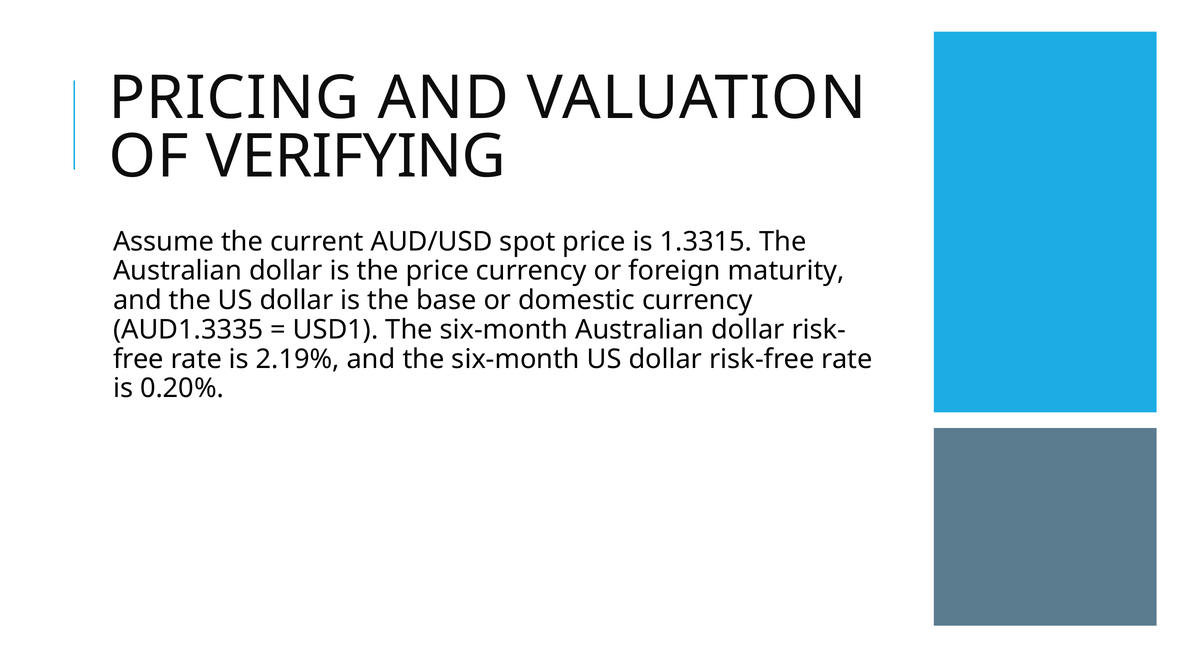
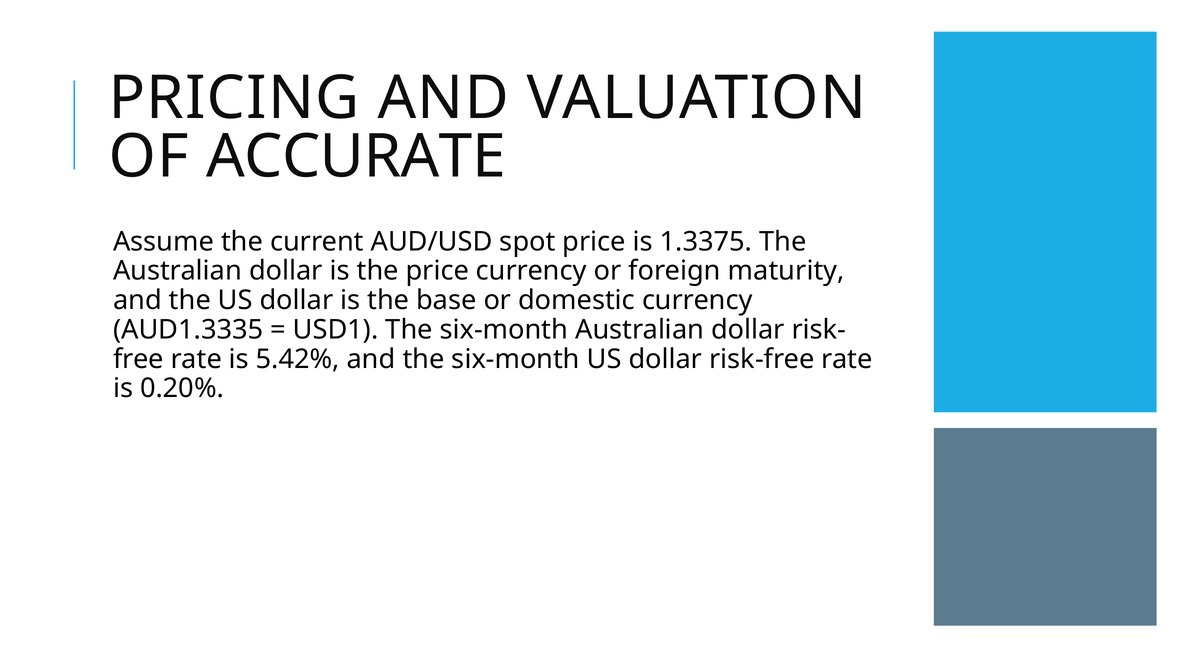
VERIFYING: VERIFYING -> ACCURATE (356, 157)
1.3315: 1.3315 -> 1.3375 (706, 242)
2.19%: 2.19% -> 5.42% (298, 359)
